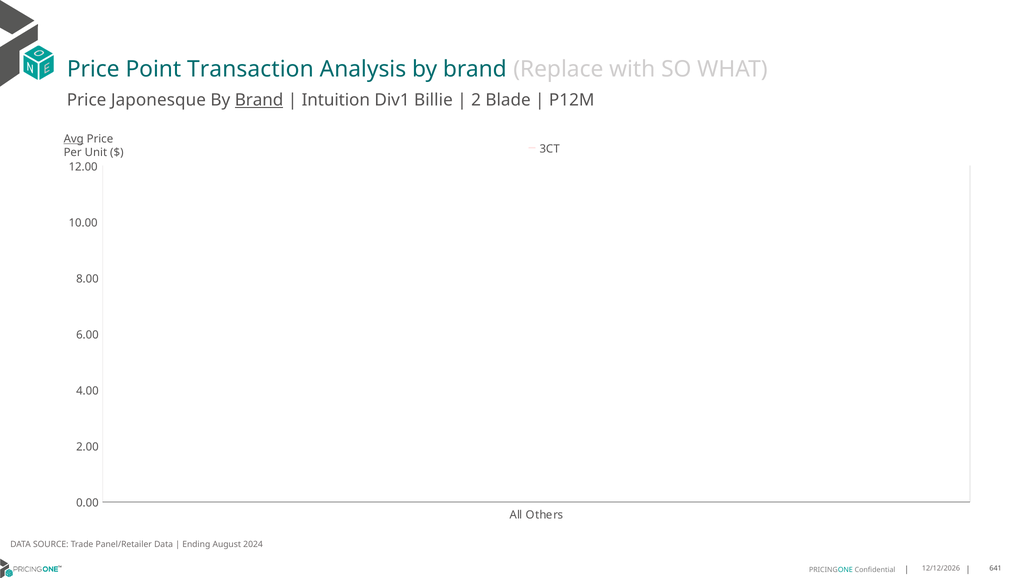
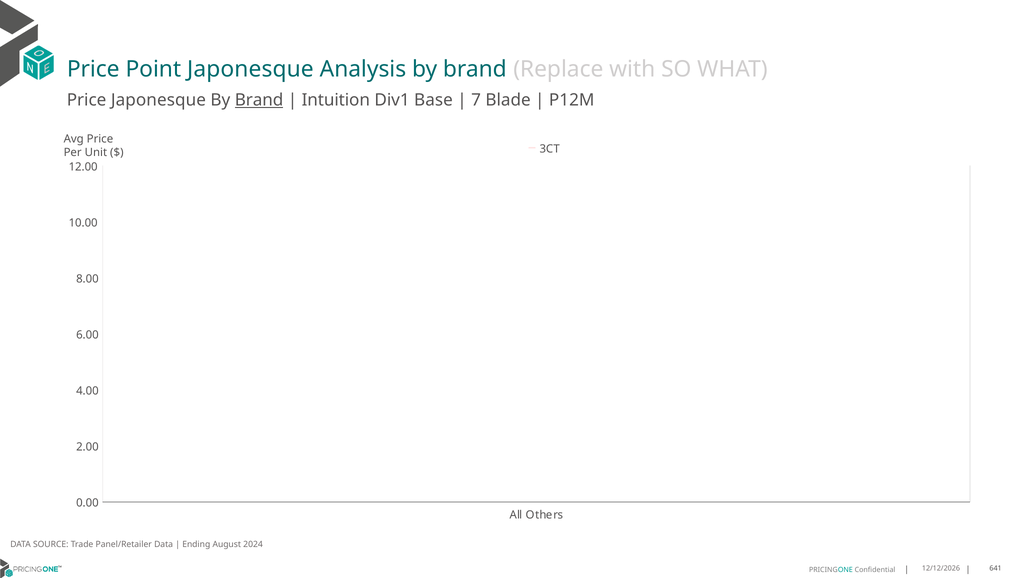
Point Transaction: Transaction -> Japonesque (250, 69)
Billie: Billie -> Base (433, 100)
2: 2 -> 7 (476, 100)
Avg underline: present -> none (74, 139)
